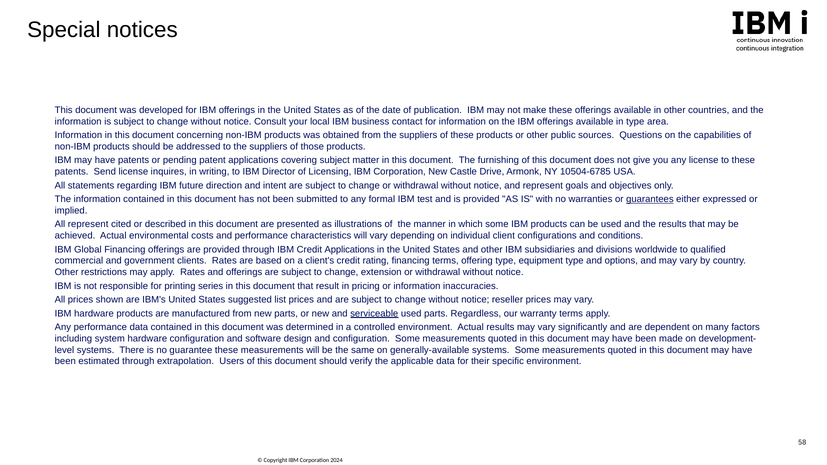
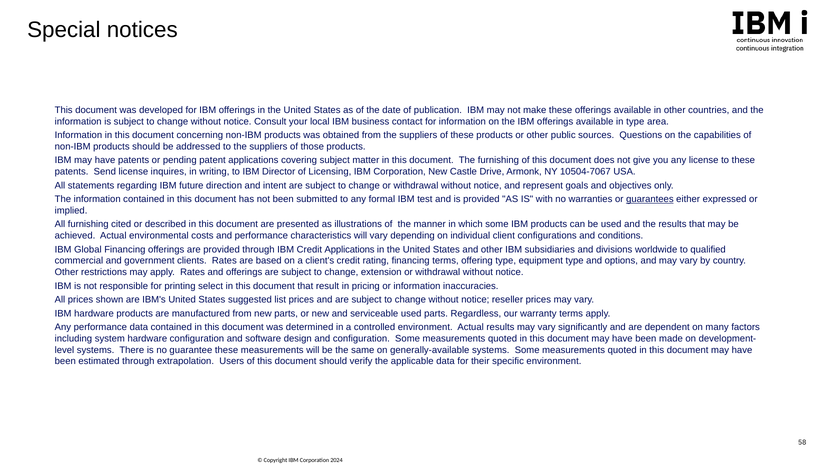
10504-6785: 10504-6785 -> 10504-7067 (585, 172)
All represent: represent -> furnishing (88, 224)
series: series -> select (211, 286)
serviceable underline: present -> none (374, 314)
